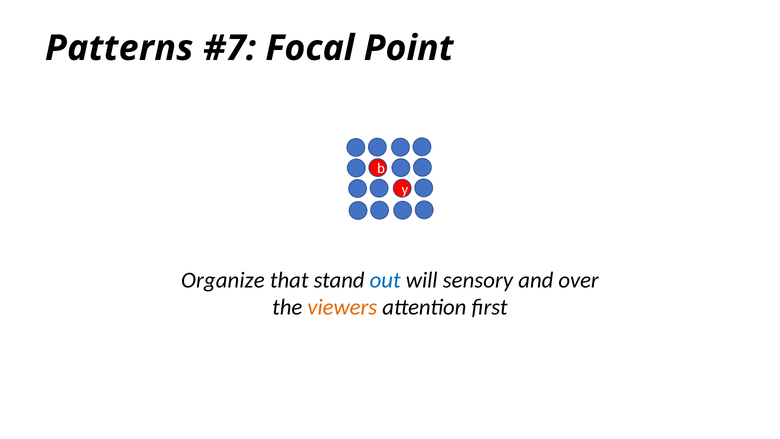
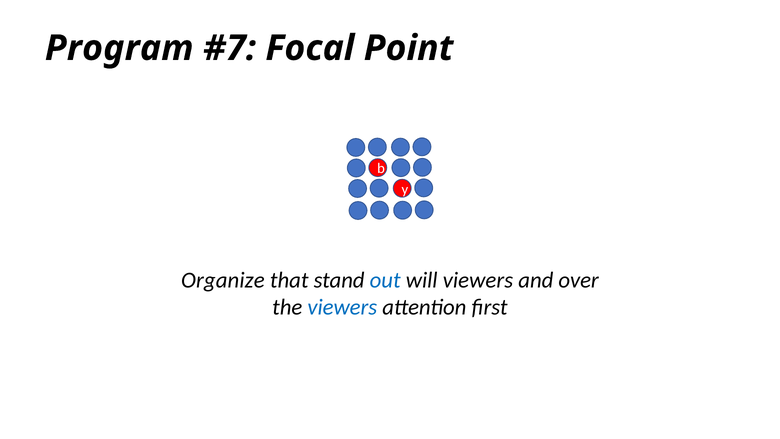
Patterns: Patterns -> Program (119, 48)
will sensory: sensory -> viewers (478, 280)
viewers colour: orange -> blue (342, 307)
